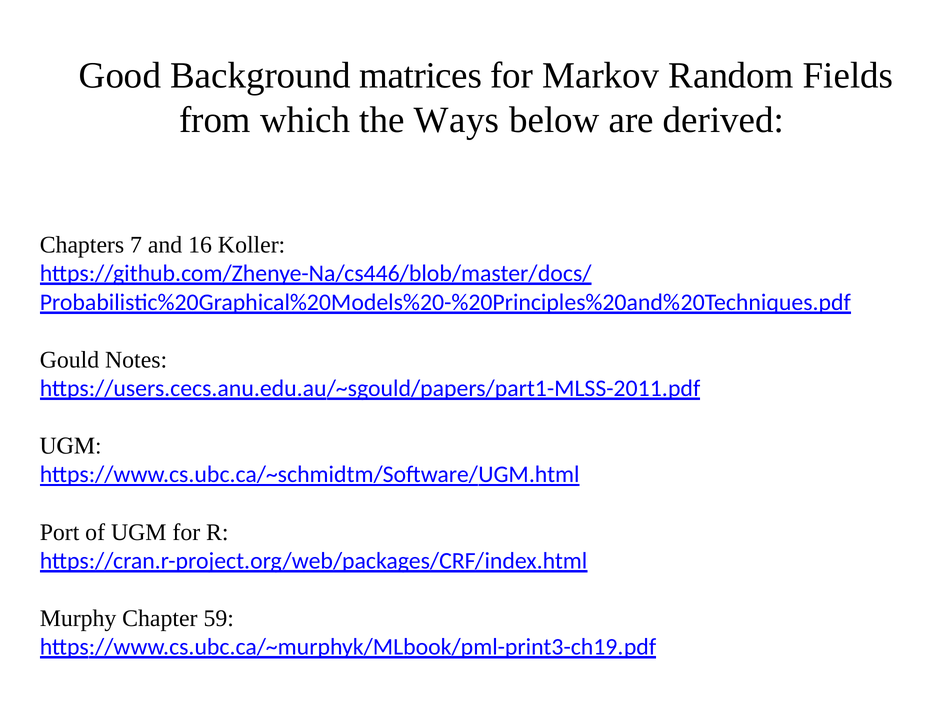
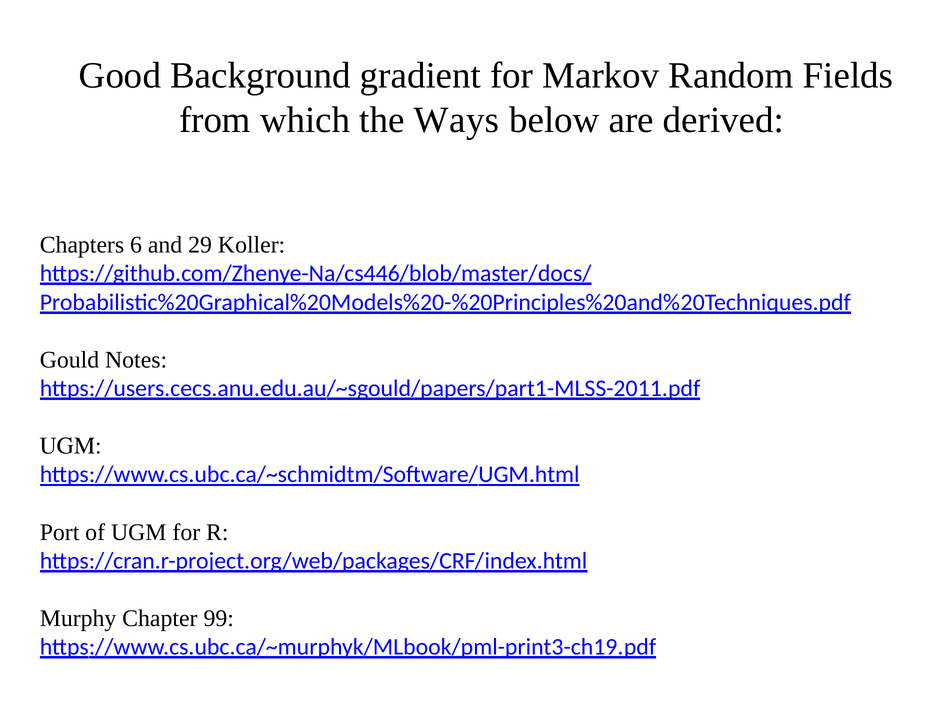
matrices: matrices -> gradient (420, 75)
7: 7 -> 6 (136, 245)
16: 16 -> 29 (200, 245)
59: 59 -> 99 (219, 618)
